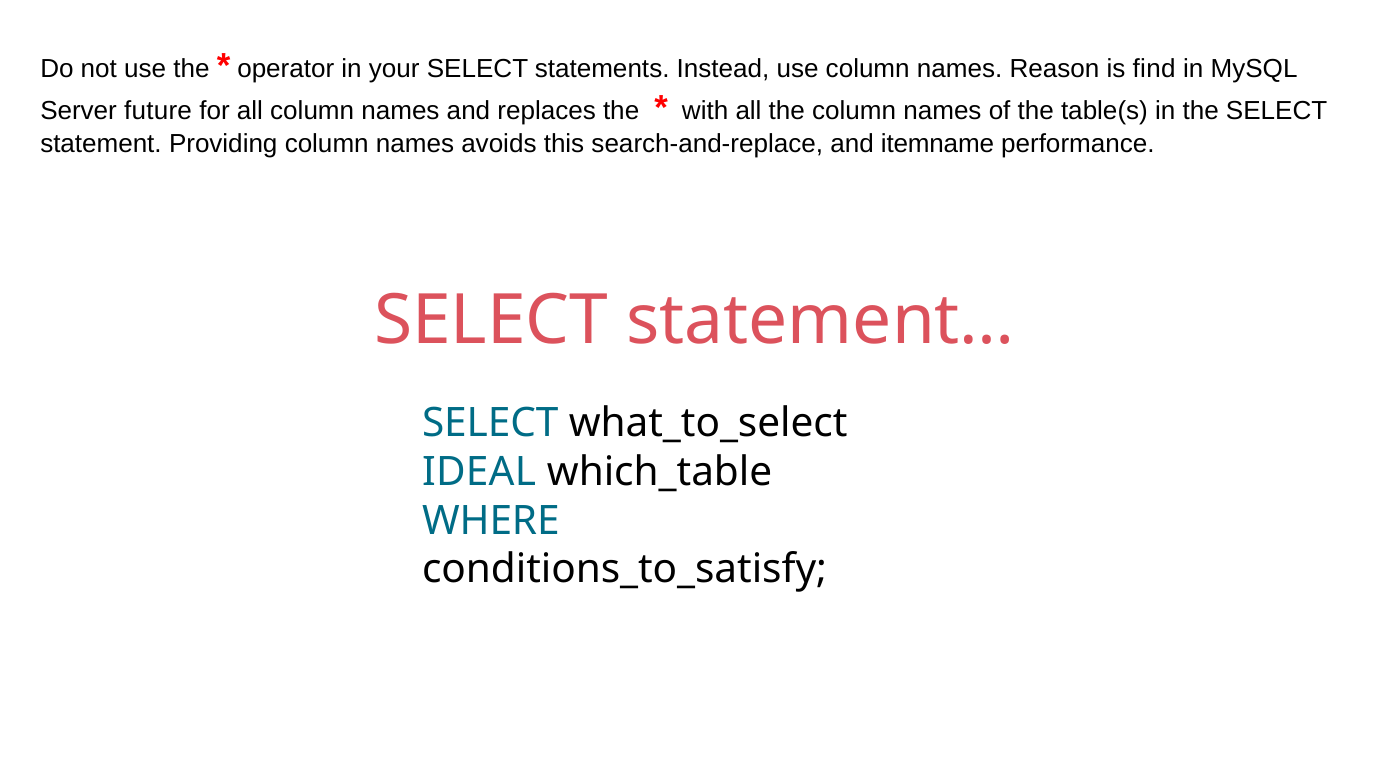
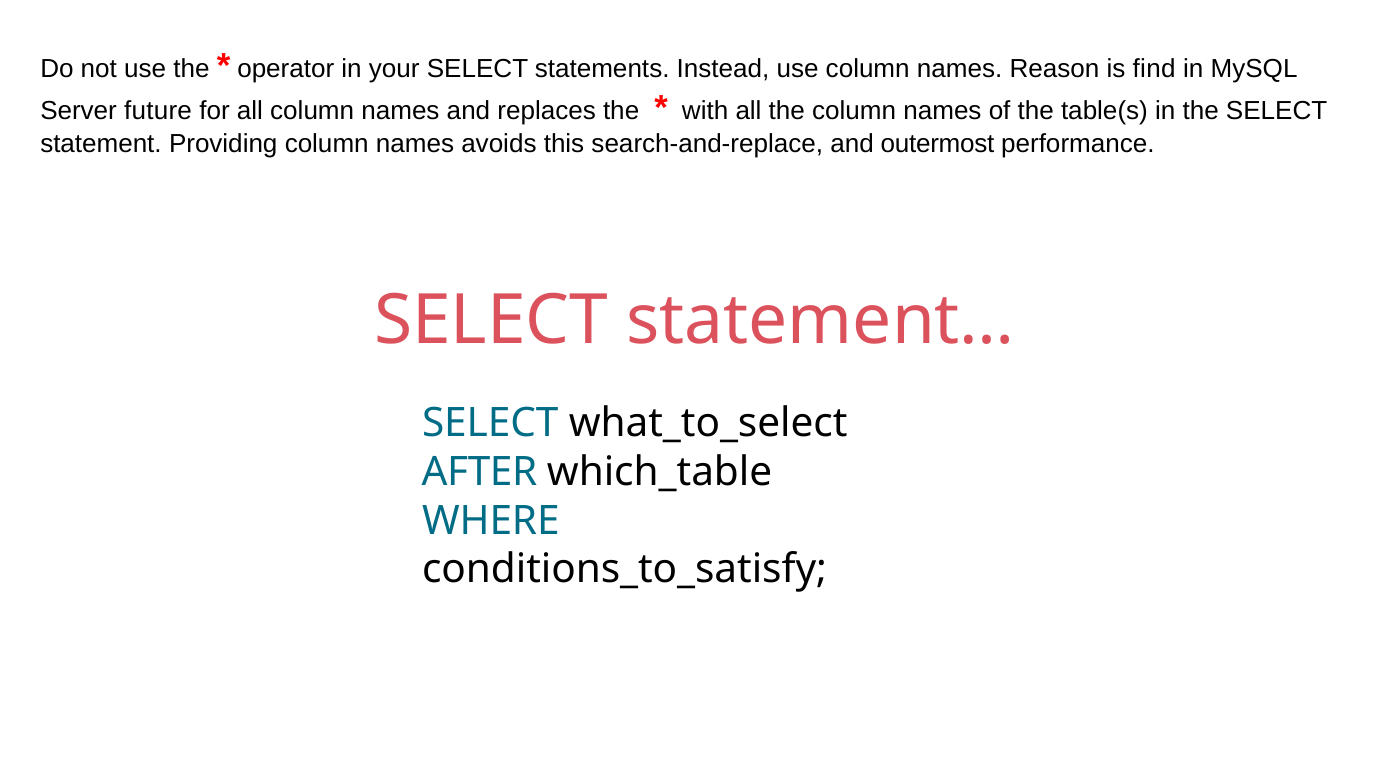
itemname: itemname -> outermost (938, 144)
IDEAL: IDEAL -> AFTER (479, 472)
